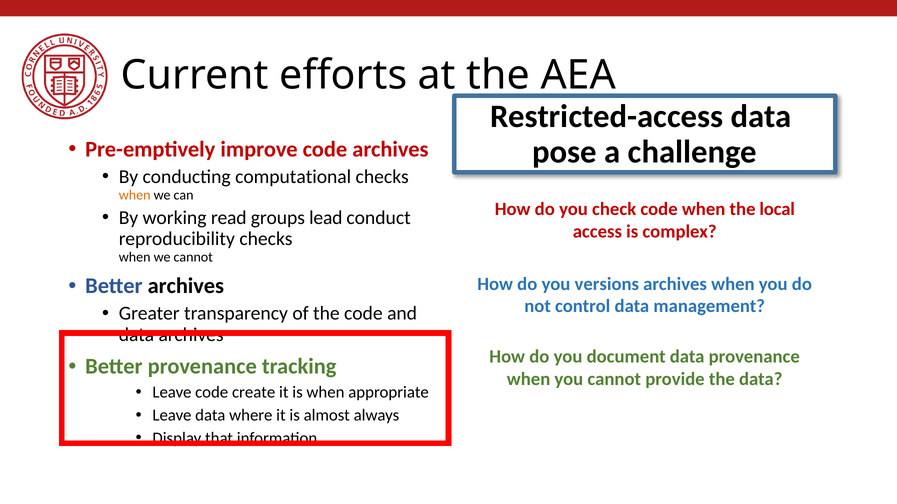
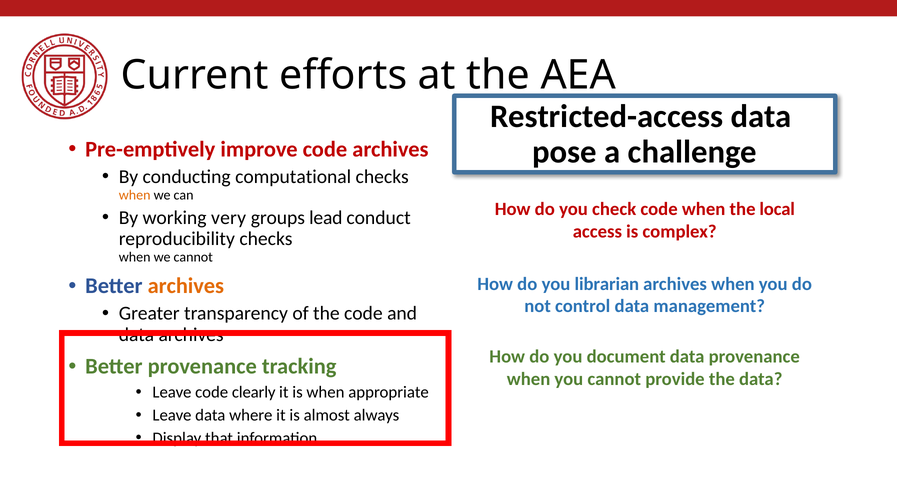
read: read -> very (229, 218)
archives colour: black -> orange (186, 286)
versions: versions -> librarian (607, 284)
create: create -> clearly (254, 393)
